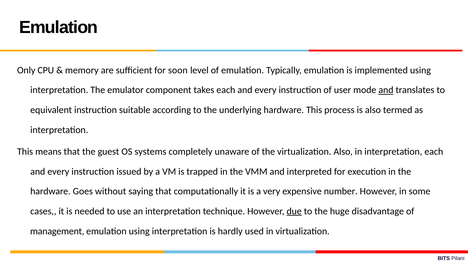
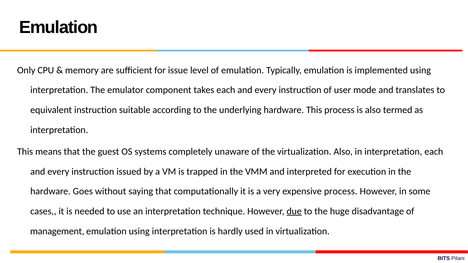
soon: soon -> issue (178, 70)
and underline: present -> none (386, 90)
expensive number: number -> process (341, 192)
